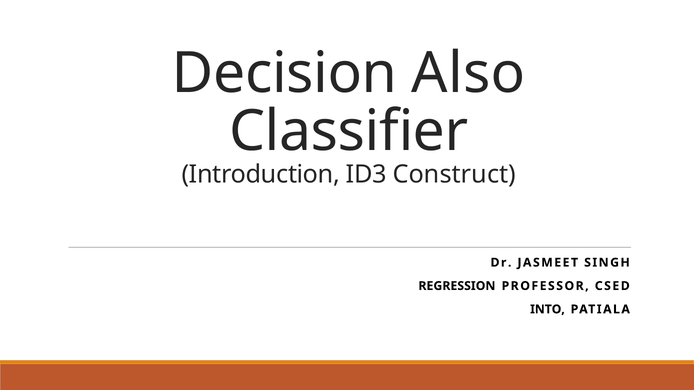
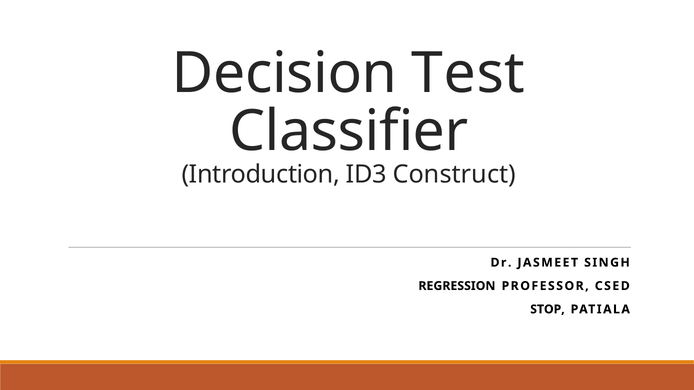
Also: Also -> Test (468, 74)
INTO: INTO -> STOP (547, 310)
